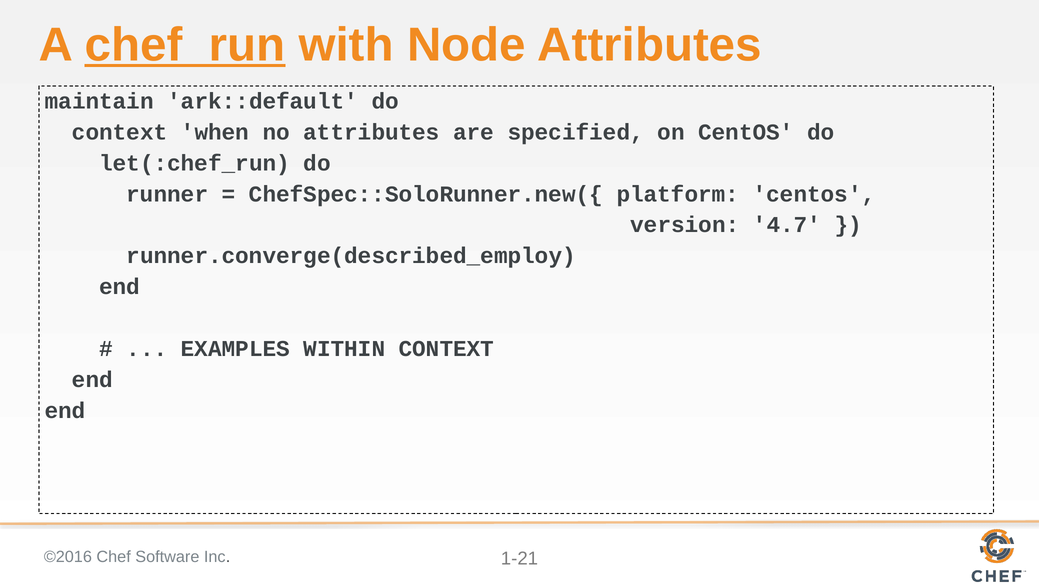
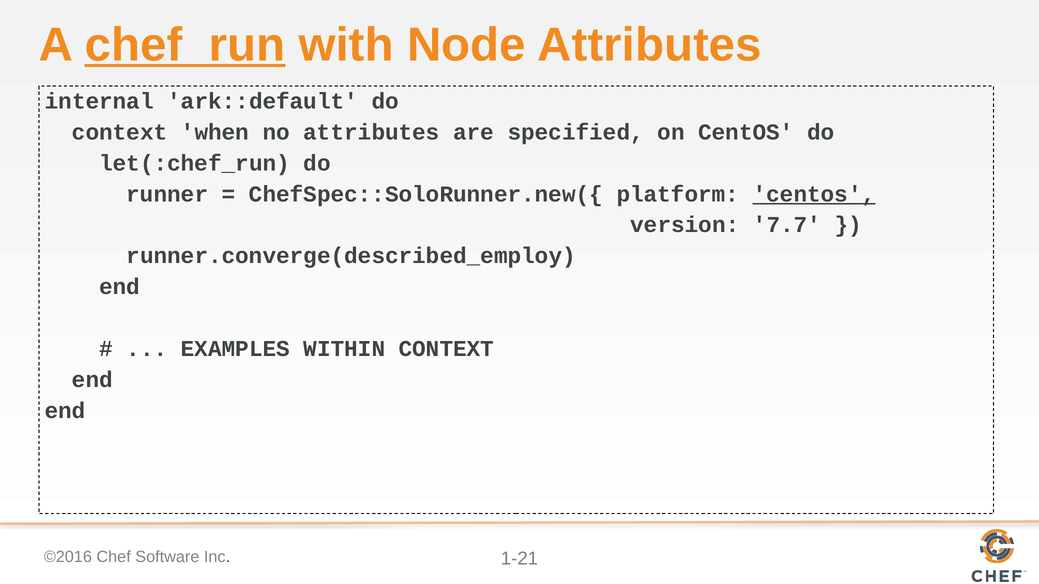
maintain: maintain -> internal (99, 101)
centos underline: none -> present (814, 194)
4.7: 4.7 -> 7.7 (787, 225)
